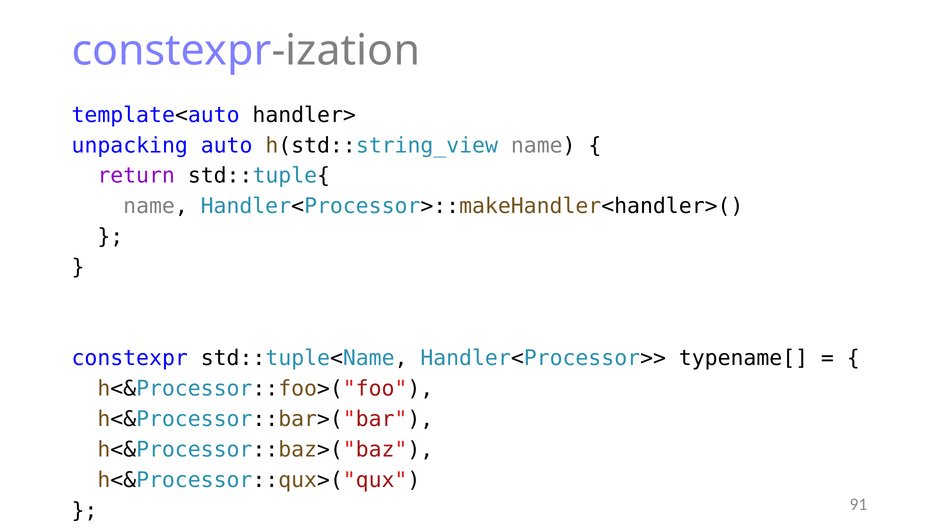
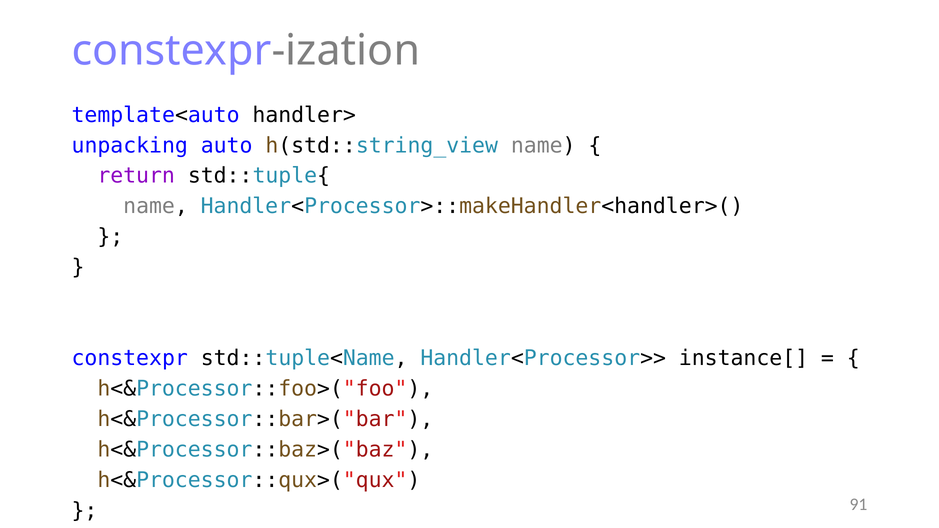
typename[: typename[ -> instance[ (743, 359)
